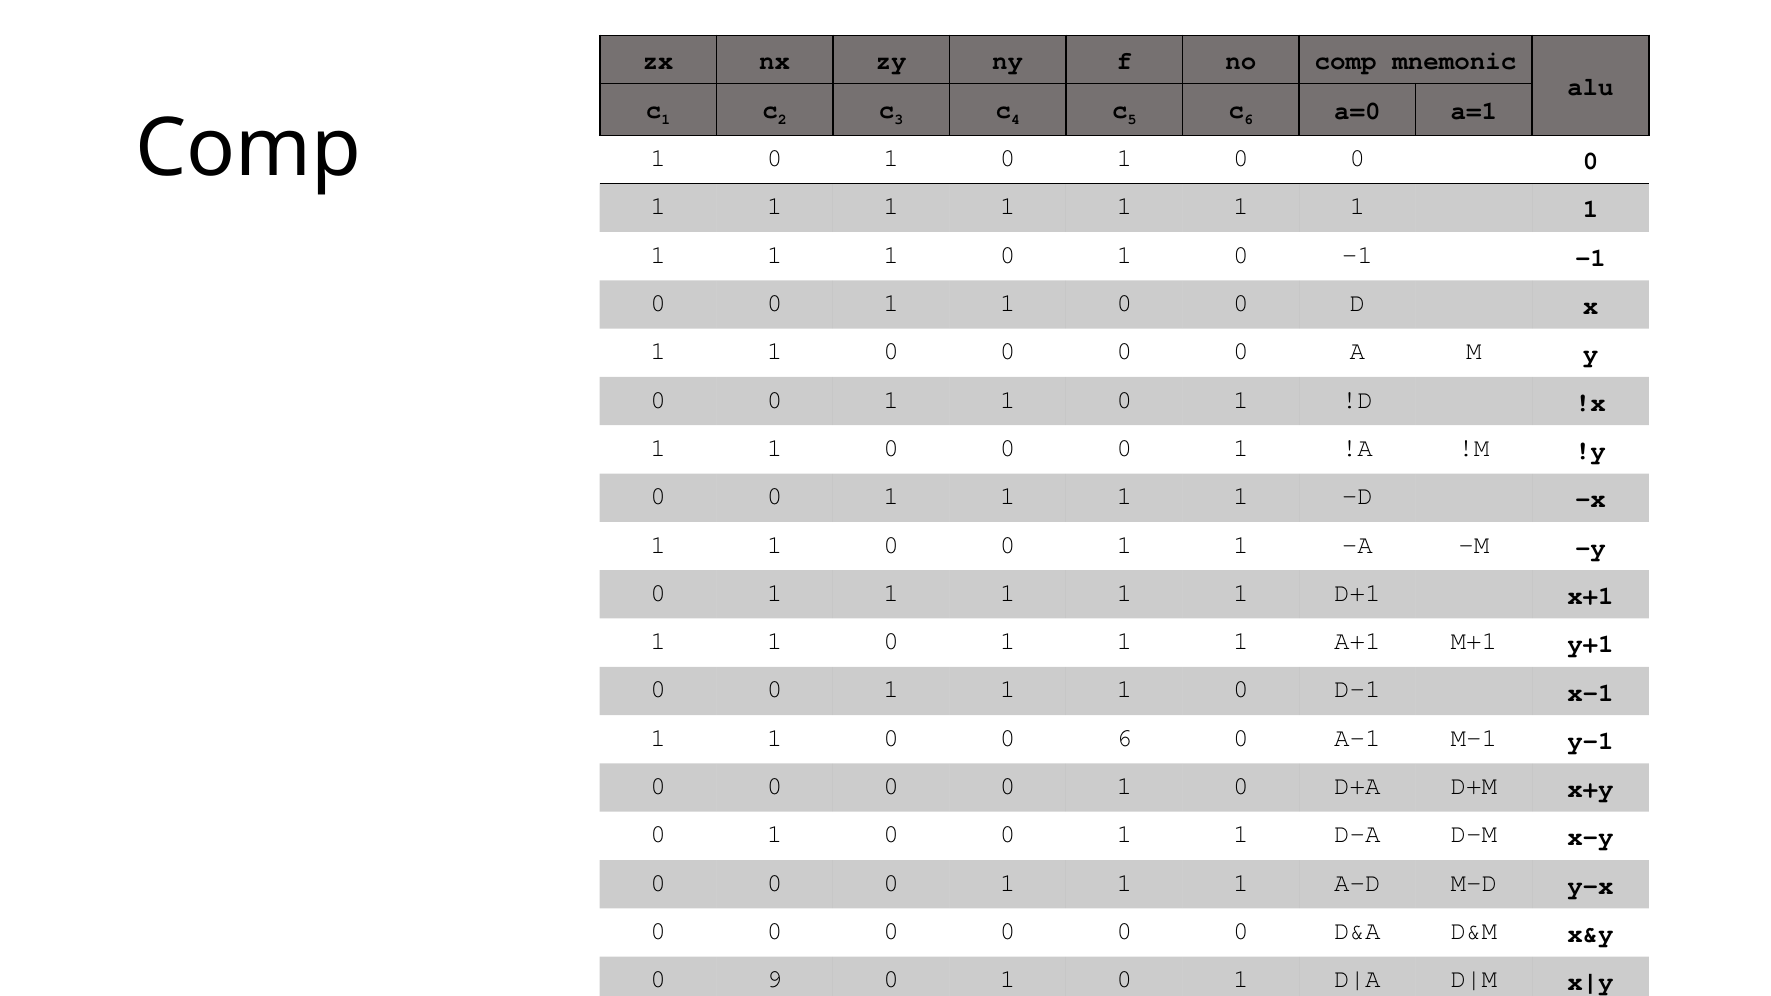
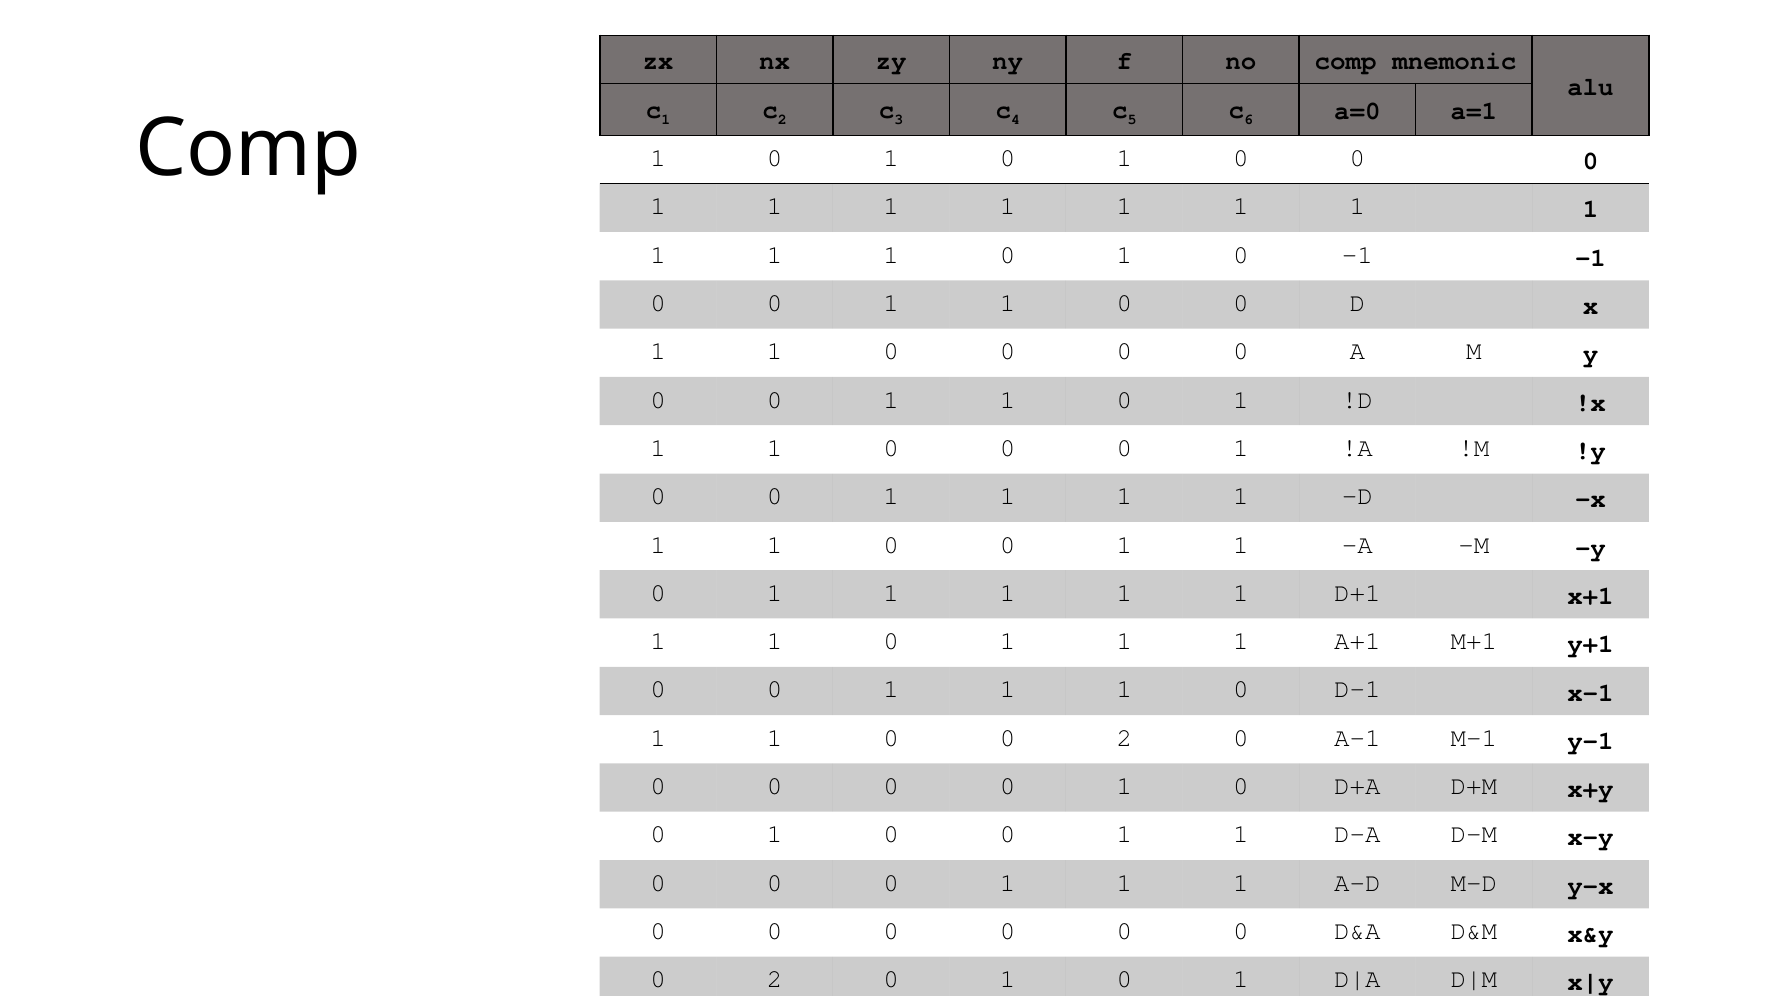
0 0 6: 6 -> 2 (1124, 738)
9: 9 -> 2 (775, 979)
